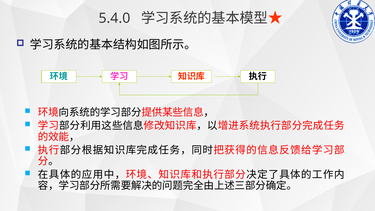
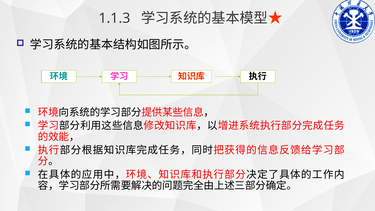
5.4.0: 5.4.0 -> 1.1.3 (114, 18)
